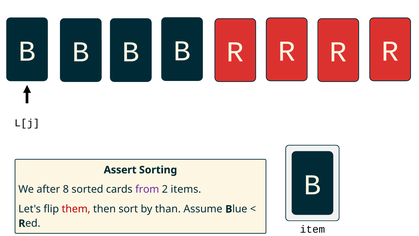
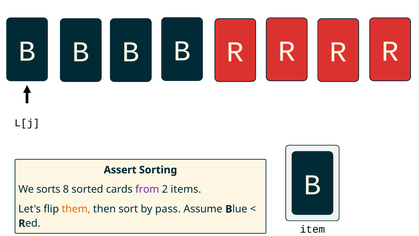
after: after -> sorts (48, 189)
them colour: red -> orange (76, 209)
than: than -> pass (168, 209)
